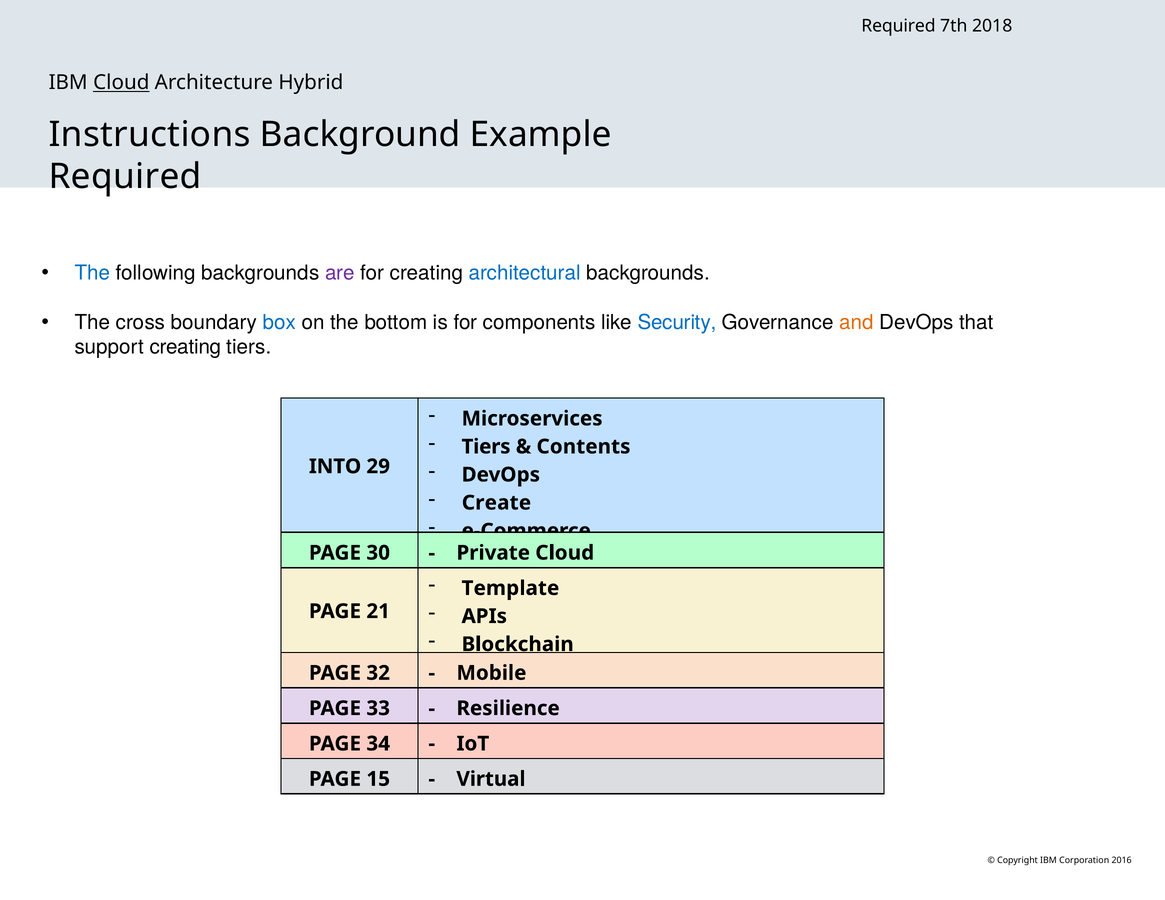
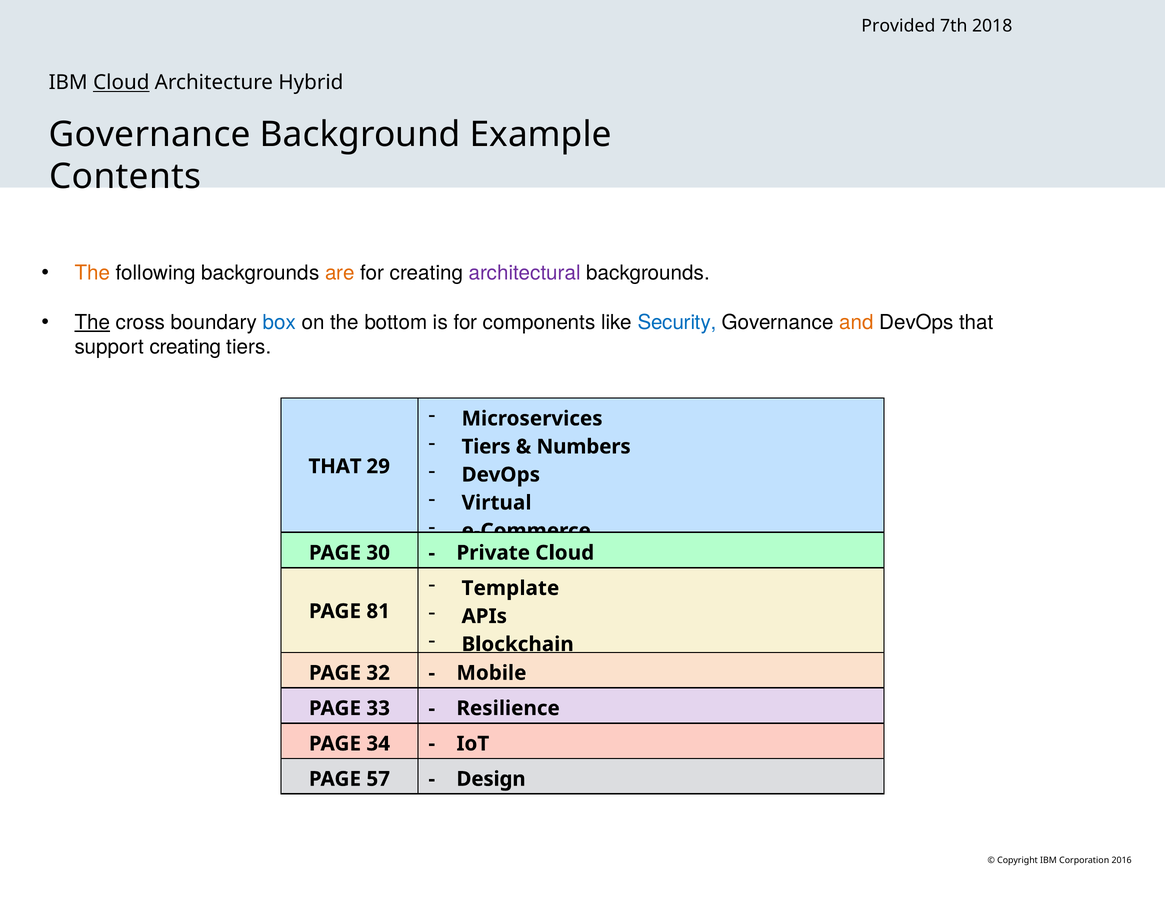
Required: Required -> Provided (898, 26)
Instructions: Instructions -> Governance (150, 134)
Required: Required -> Contents (125, 177)
The colour: blue -> orange (92, 273)
are colour: purple -> orange (340, 273)
architectural colour: blue -> purple (525, 273)
The underline: none -> present (92, 323)
Contents: Contents -> Numbers (584, 447)
INTO: INTO -> THAT (335, 467)
Create: Create -> Virtual (497, 503)
21: 21 -> 81 (378, 611)
15: 15 -> 57 (378, 779)
Virtual: Virtual -> Design (491, 779)
